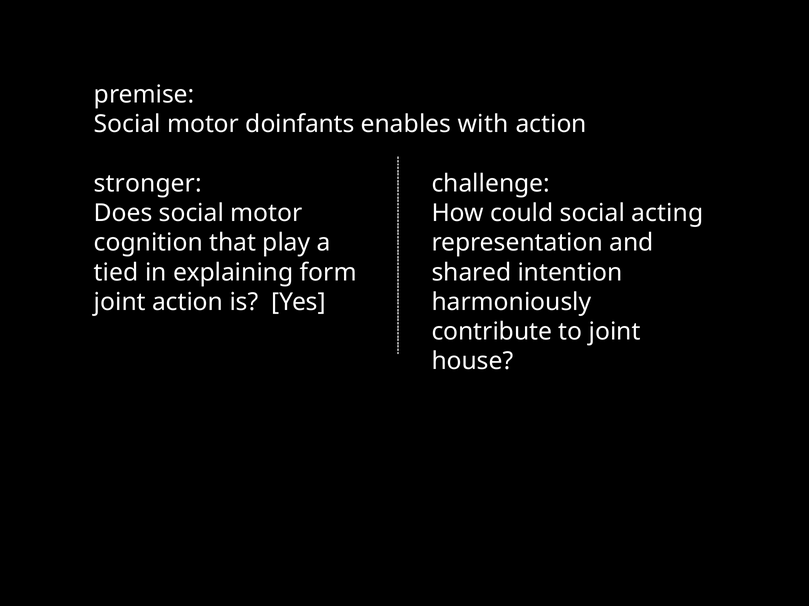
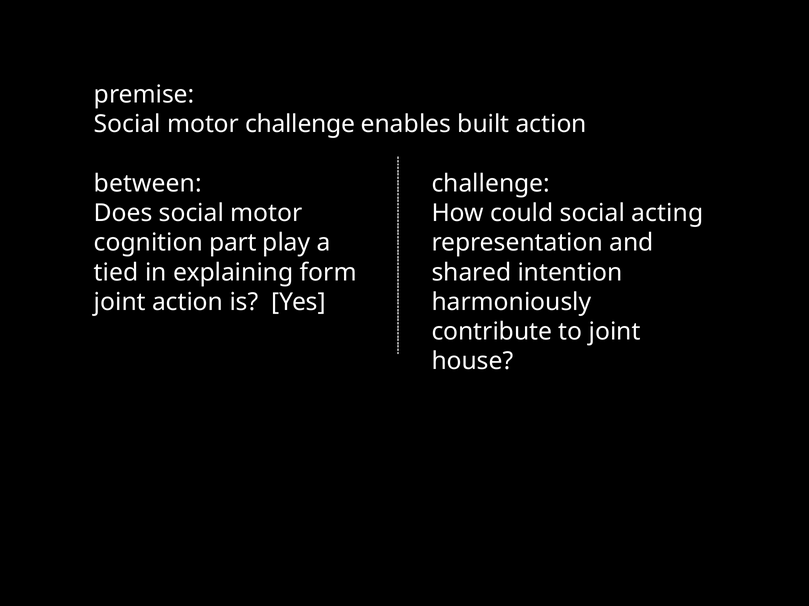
motor doinfants: doinfants -> challenge (300, 124)
with: with -> built (483, 124)
stronger: stronger -> between (148, 184)
that: that -> part (233, 243)
